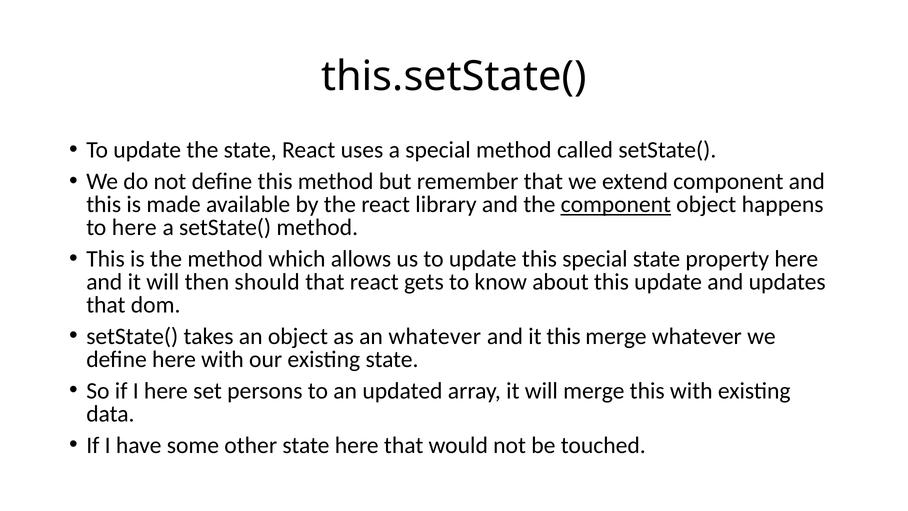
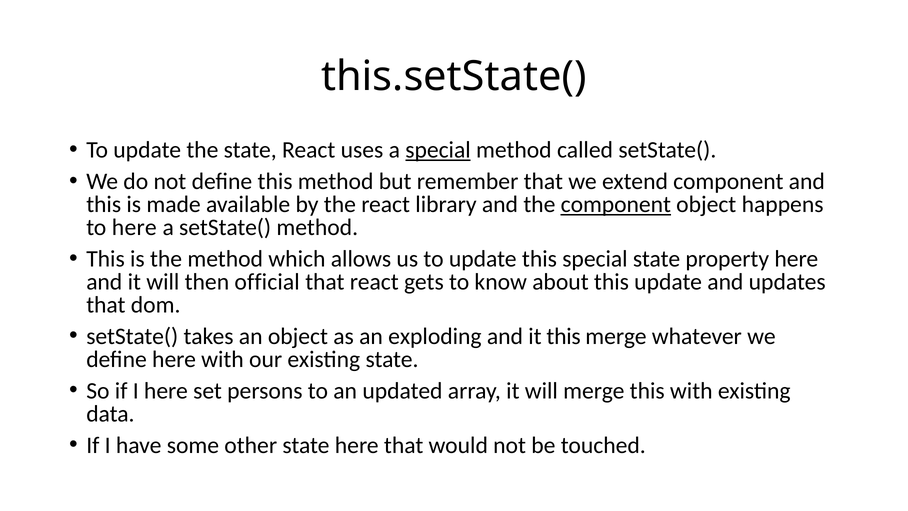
special underline: none -> present (438, 150)
should: should -> official (267, 282)
an whatever: whatever -> exploding (435, 336)
